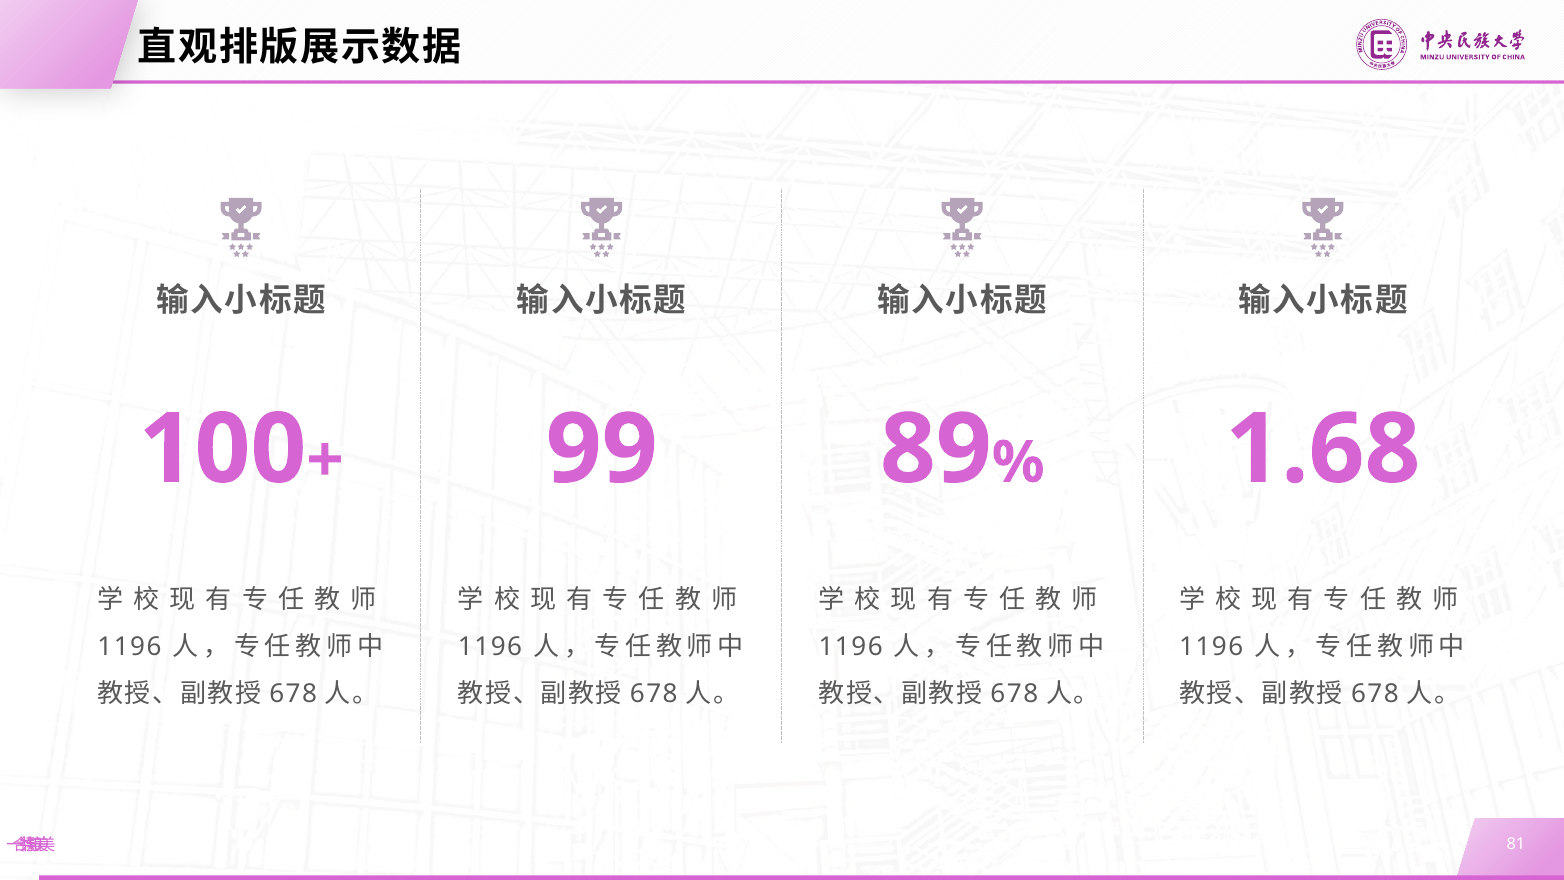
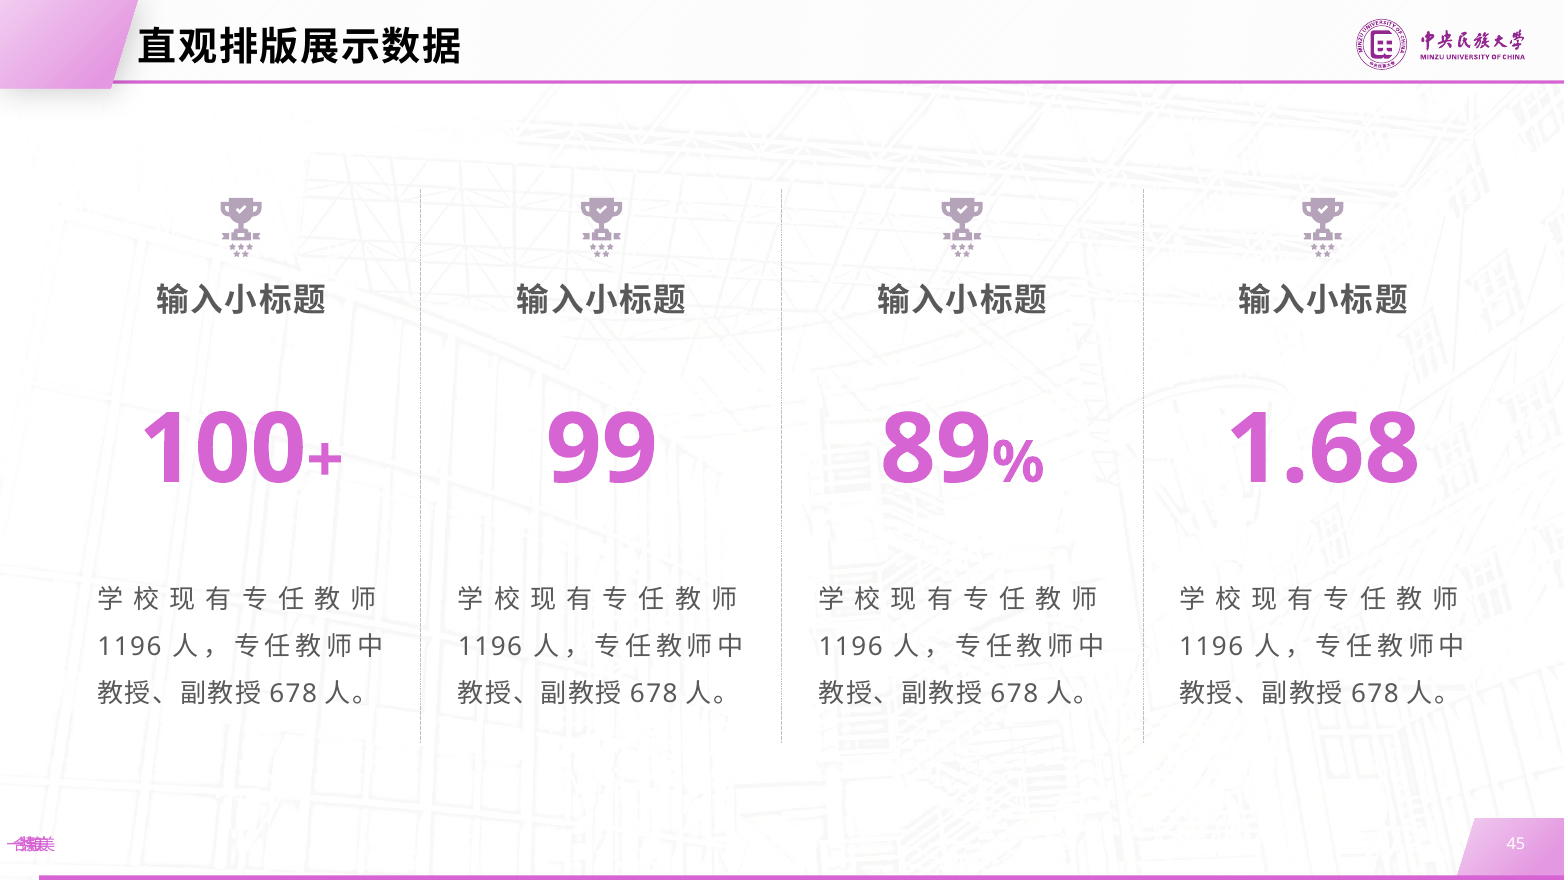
81: 81 -> 45 (1516, 844)
